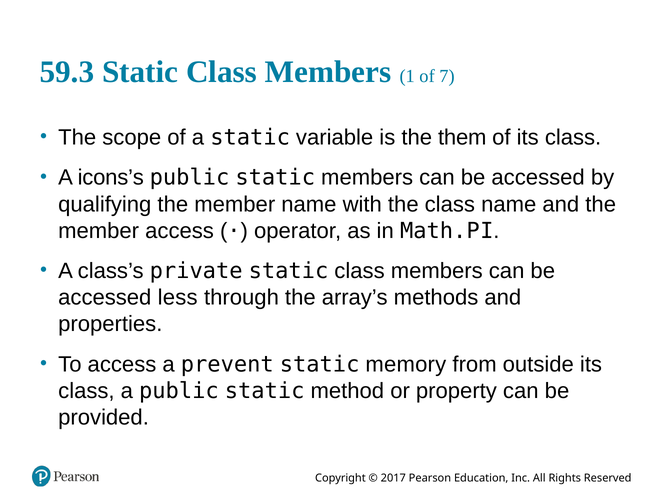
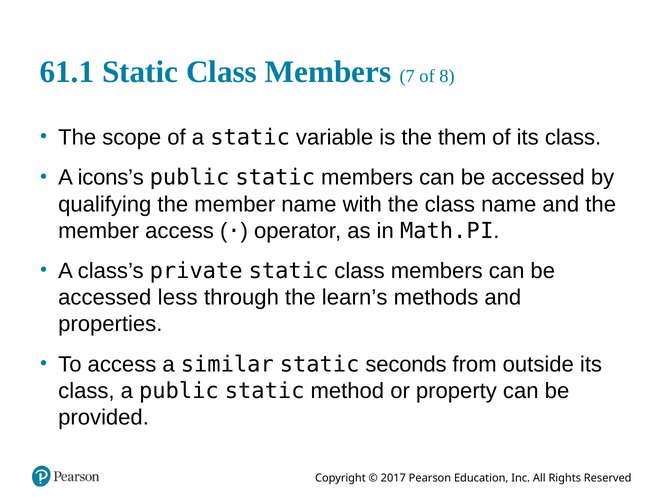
59.3: 59.3 -> 61.1 (67, 72)
1: 1 -> 7 (407, 76)
7: 7 -> 8 (447, 76)
array’s: array’s -> learn’s (355, 297)
prevent: prevent -> similar (227, 364)
memory: memory -> seconds (406, 364)
